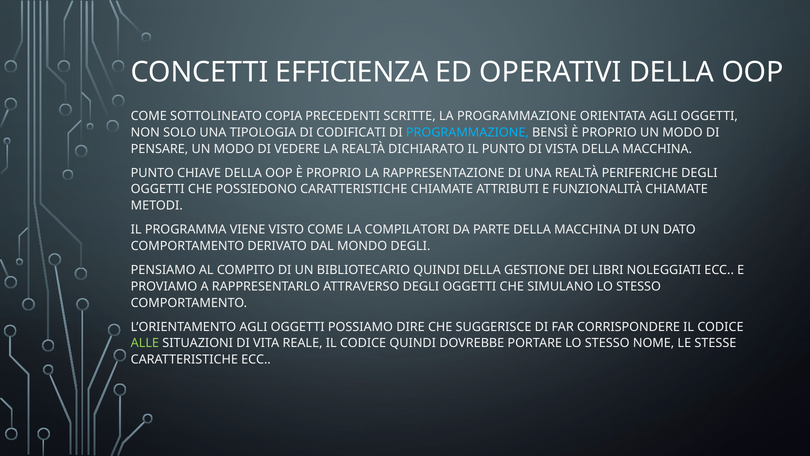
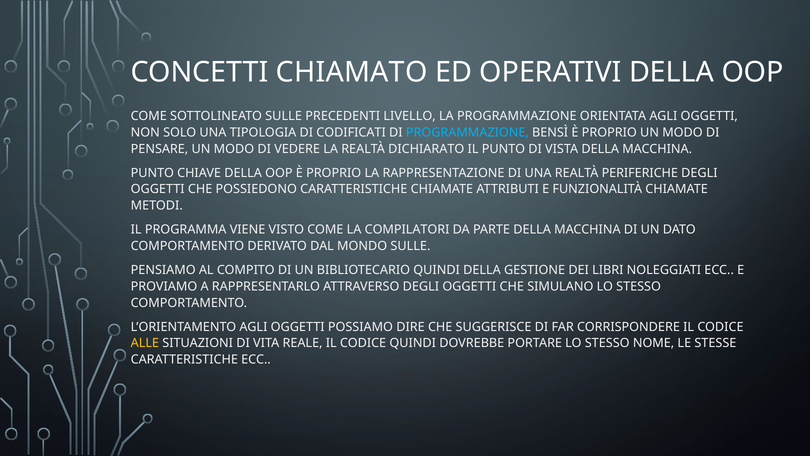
EFFICIENZA: EFFICIENZA -> CHIAMATO (352, 72)
SOTTOLINEATO COPIA: COPIA -> SULLE (284, 116)
SCRITTE: SCRITTE -> LIVELLO (410, 116)
MONDO DEGLI: DEGLI -> SULLE (410, 246)
ALLE colour: light green -> yellow (145, 343)
